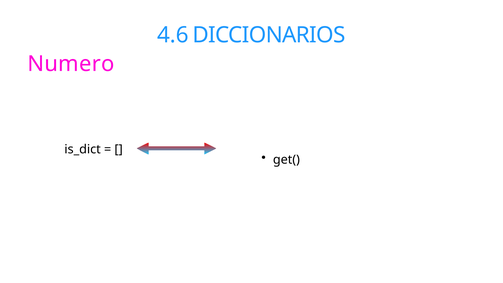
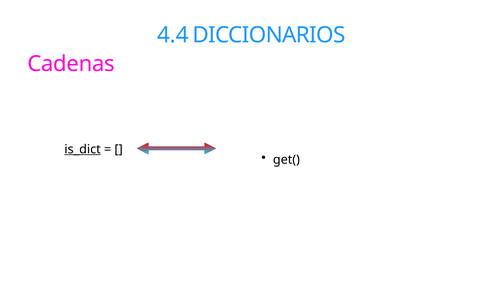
4.6: 4.6 -> 4.4 (173, 35)
Numero: Numero -> Cadenas (71, 64)
is_dict underline: none -> present (83, 149)
